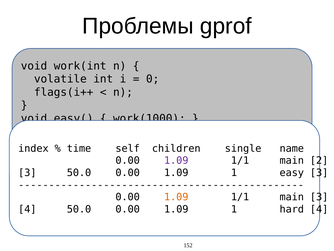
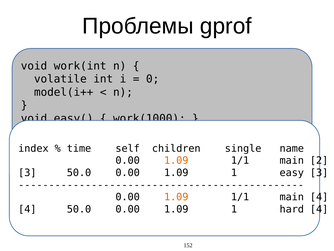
flags(i++: flags(i++ -> model(i++ (64, 92)
1.09 colour: purple -> orange (176, 160)
main 3: 3 -> 4 (319, 197)
